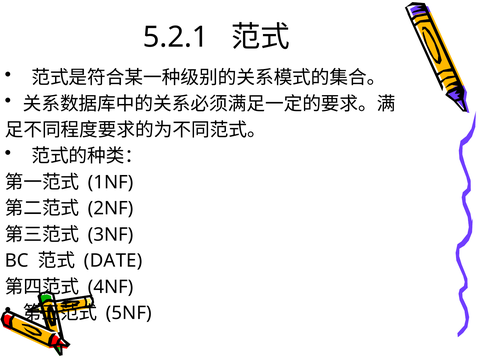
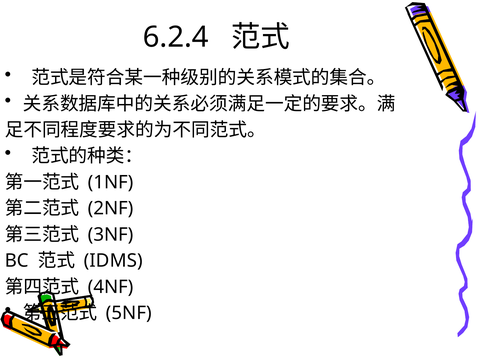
5.2.1: 5.2.1 -> 6.2.4 (176, 37)
DATE: DATE -> IDMS (113, 261)
